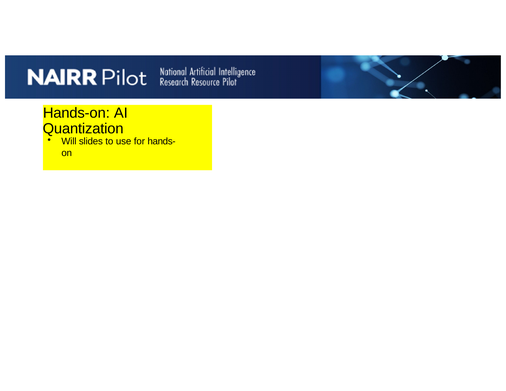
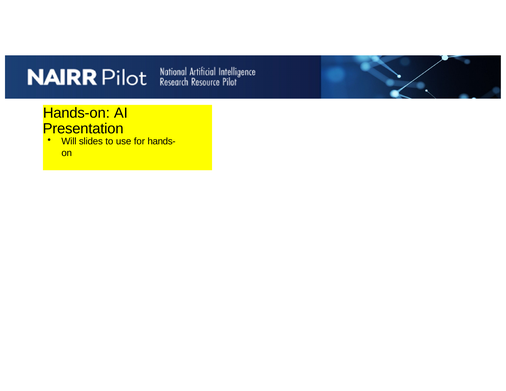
Quantization: Quantization -> Presentation (83, 129)
